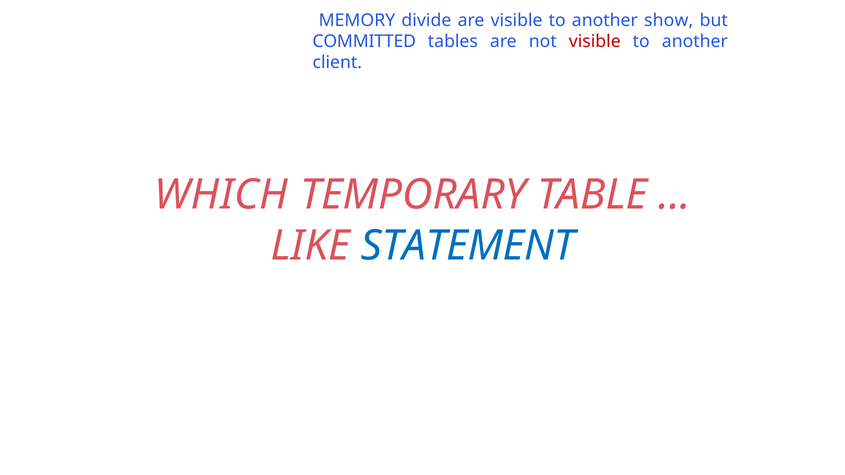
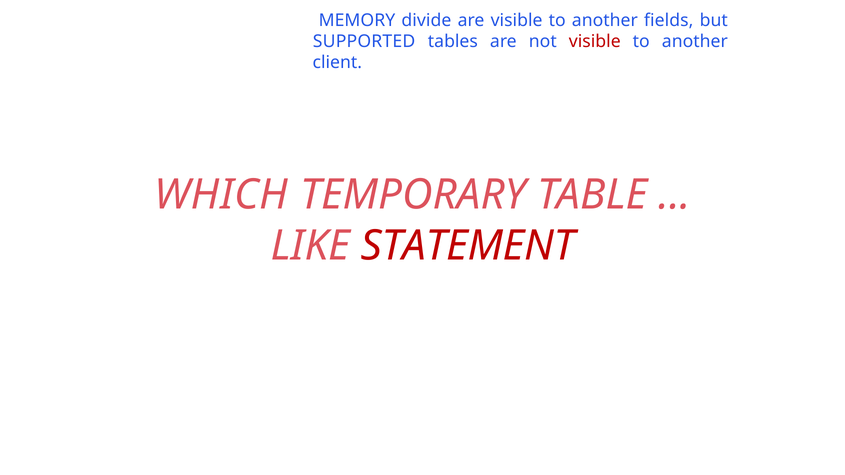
show: show -> fields (669, 20)
COMMITTED: COMMITTED -> SUPPORTED (364, 41)
STATEMENT colour: blue -> red (468, 246)
